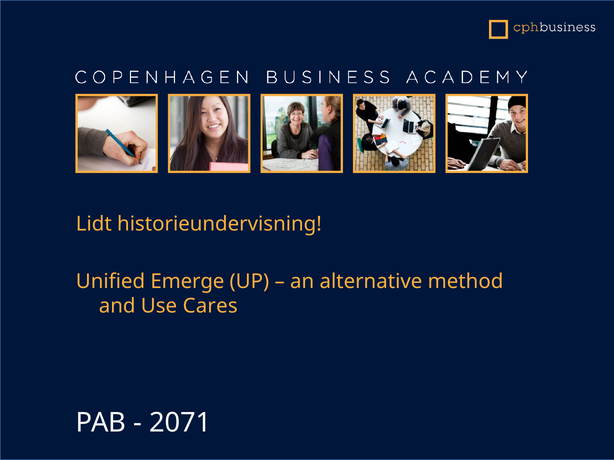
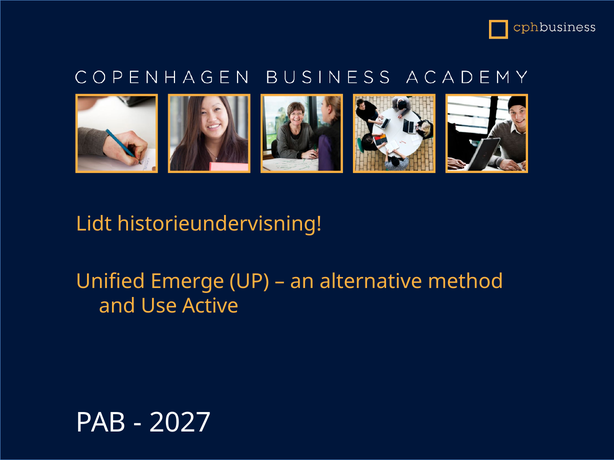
Cares: Cares -> Active (210, 306)
2071: 2071 -> 2027 (180, 423)
